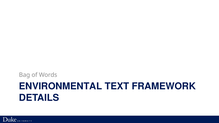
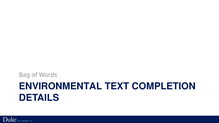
FRAMEWORK: FRAMEWORK -> COMPLETION (164, 86)
